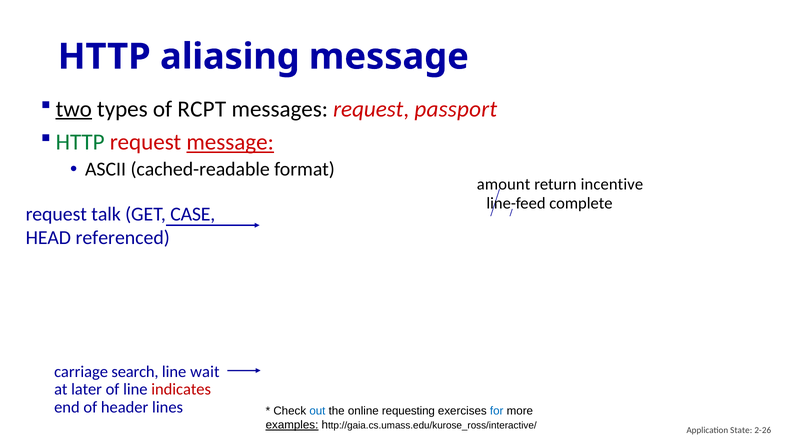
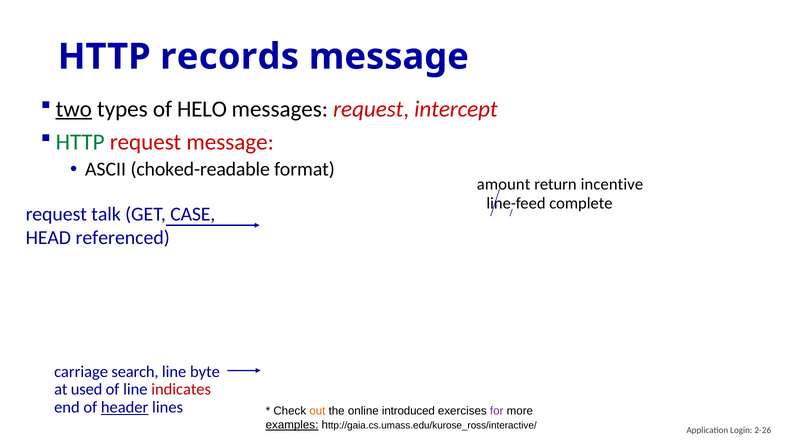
aliasing: aliasing -> records (230, 57)
RCPT: RCPT -> HELO (202, 109)
passport: passport -> intercept (456, 109)
message underline: present -> none (230, 142)
cached-readable: cached-readable -> choked-readable (200, 170)
wait: wait -> byte (205, 372)
later: later -> used (87, 390)
header underline: none -> present (125, 408)
out colour: blue -> orange (317, 412)
requesting: requesting -> introduced (408, 412)
for colour: blue -> purple (497, 412)
State: State -> Login (741, 431)
